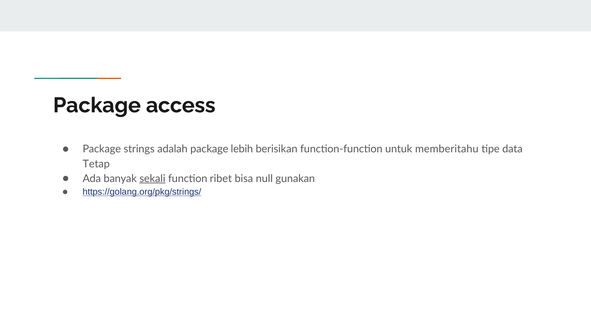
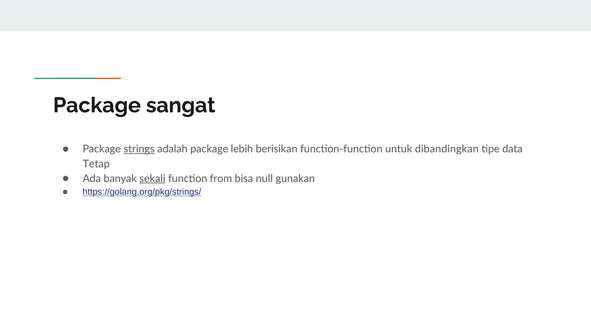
access: access -> sangat (181, 105)
strings underline: none -> present (139, 149)
memberitahu: memberitahu -> dibandingkan (447, 149)
ribet: ribet -> from (221, 179)
